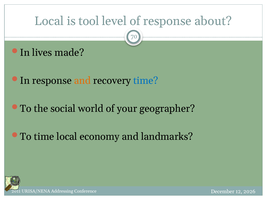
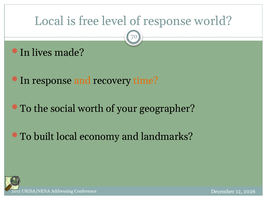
tool: tool -> free (89, 21)
about: about -> world (213, 21)
time colour: blue -> orange (146, 81)
world: world -> worth (91, 109)
To time: time -> built (44, 137)
